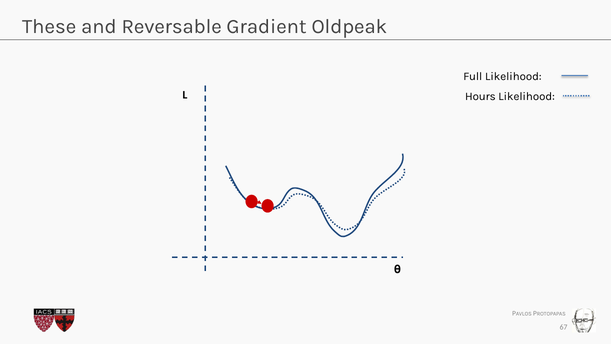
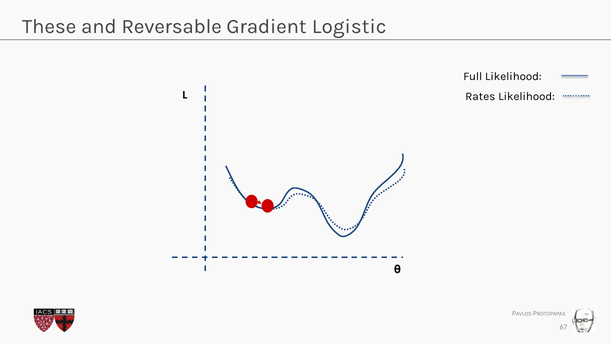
Oldpeak: Oldpeak -> Logistic (349, 27)
Hours: Hours -> Rates (480, 96)
